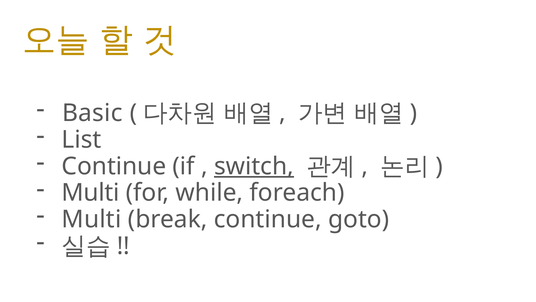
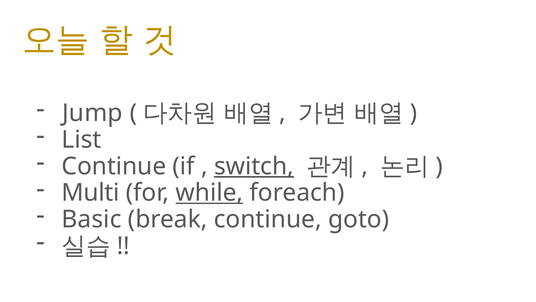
Basic: Basic -> Jump (92, 113)
while underline: none -> present (209, 193)
Multi: Multi -> Basic (92, 219)
